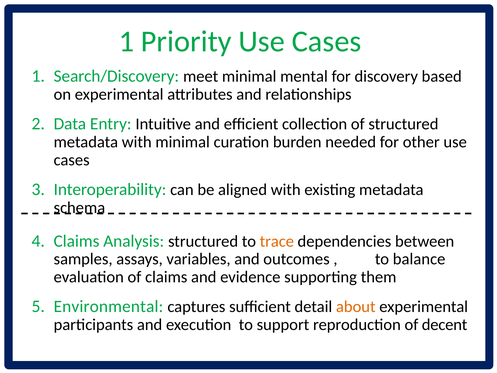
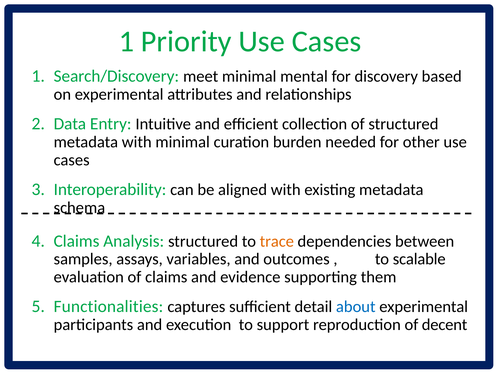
balance: balance -> scalable (419, 259)
Environmental: Environmental -> Functionalities (108, 306)
about colour: orange -> blue (356, 307)
